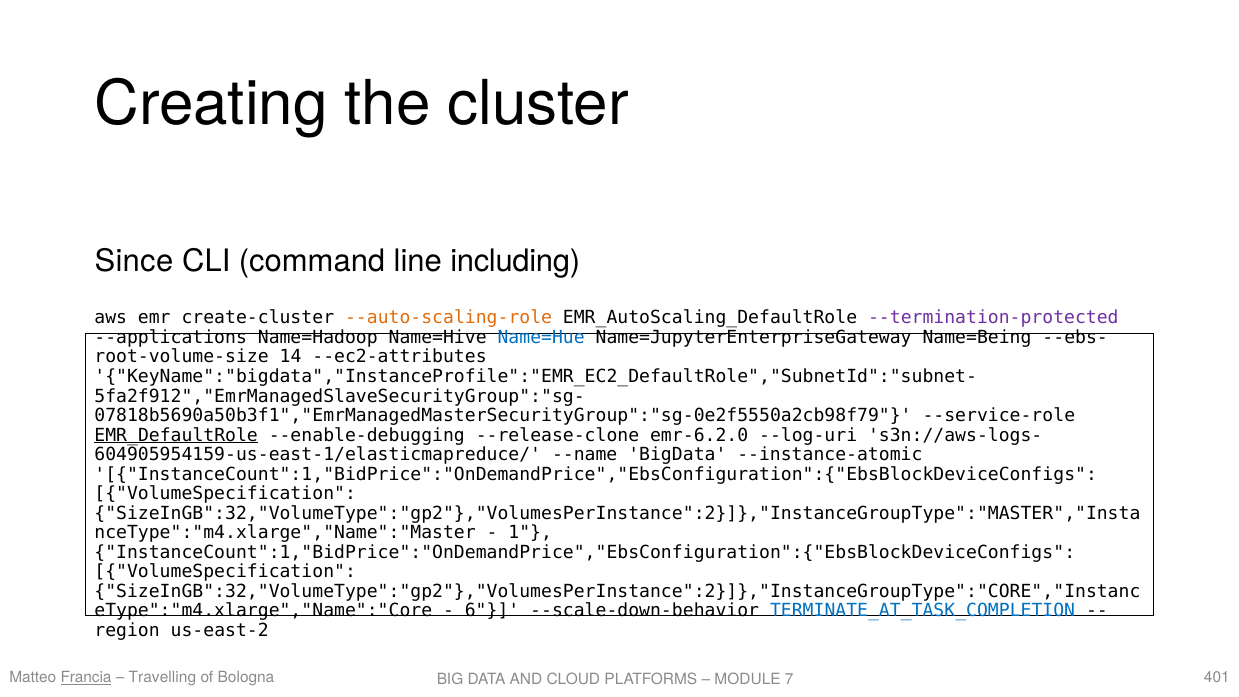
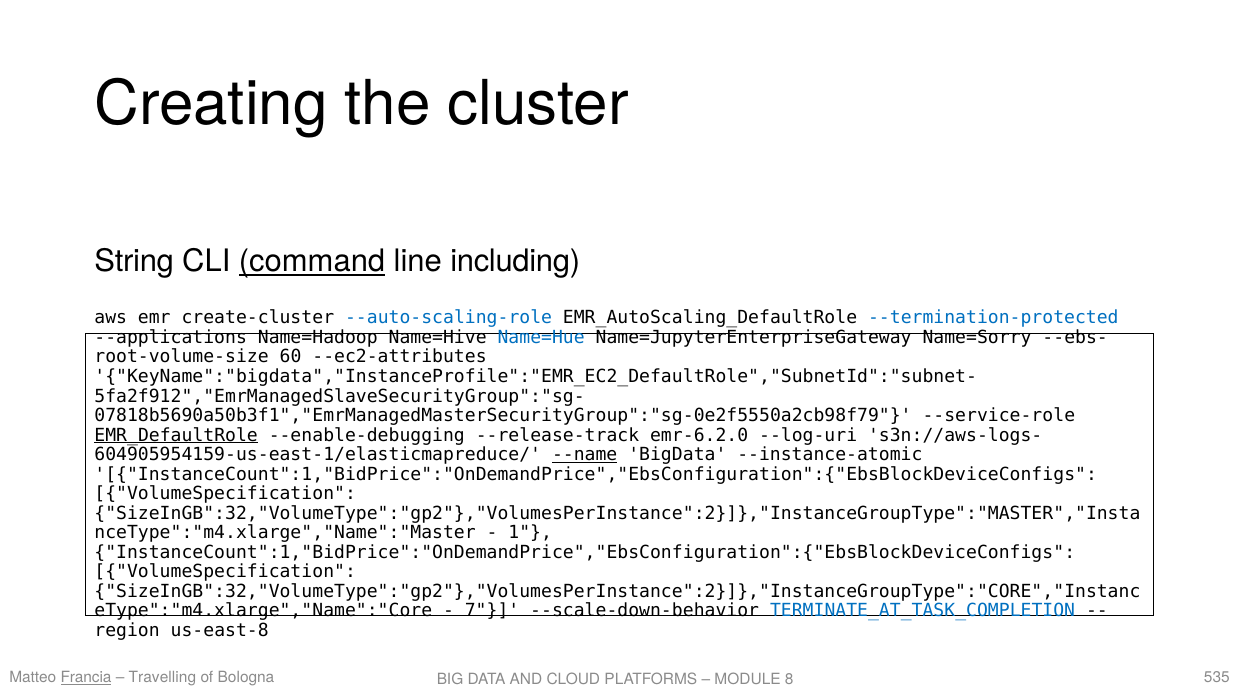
Since: Since -> String (134, 261)
command underline: none -> present (312, 261)
--auto-scaling-role colour: orange -> blue (449, 318)
--termination-protected colour: purple -> blue (993, 318)
Name=Being: Name=Being -> Name=Sorry (977, 337)
14: 14 -> 60 (291, 357)
--release-clone: --release-clone -> --release-track (557, 435)
--name underline: none -> present (585, 455)
6: 6 -> 7 (492, 611)
us-east-2: us-east-2 -> us-east-8 (220, 630)
401: 401 -> 535 (1217, 678)
7: 7 -> 8 (789, 679)
